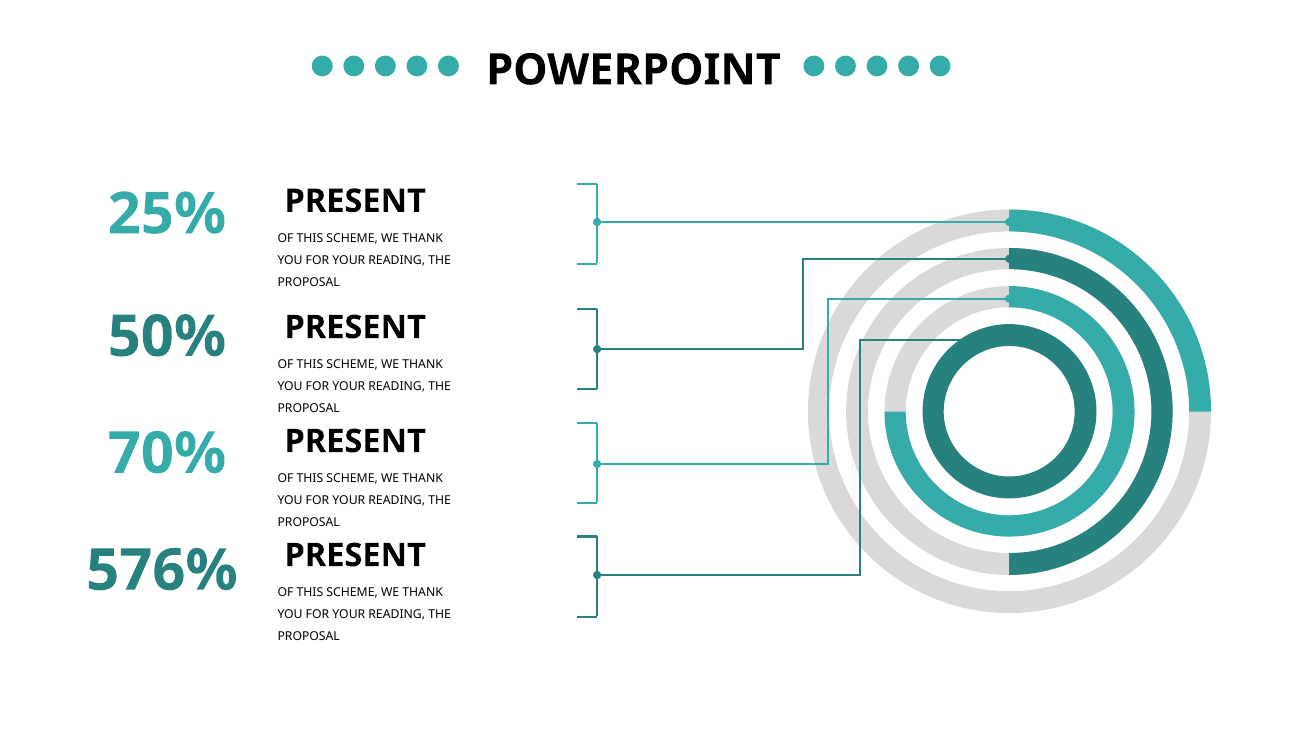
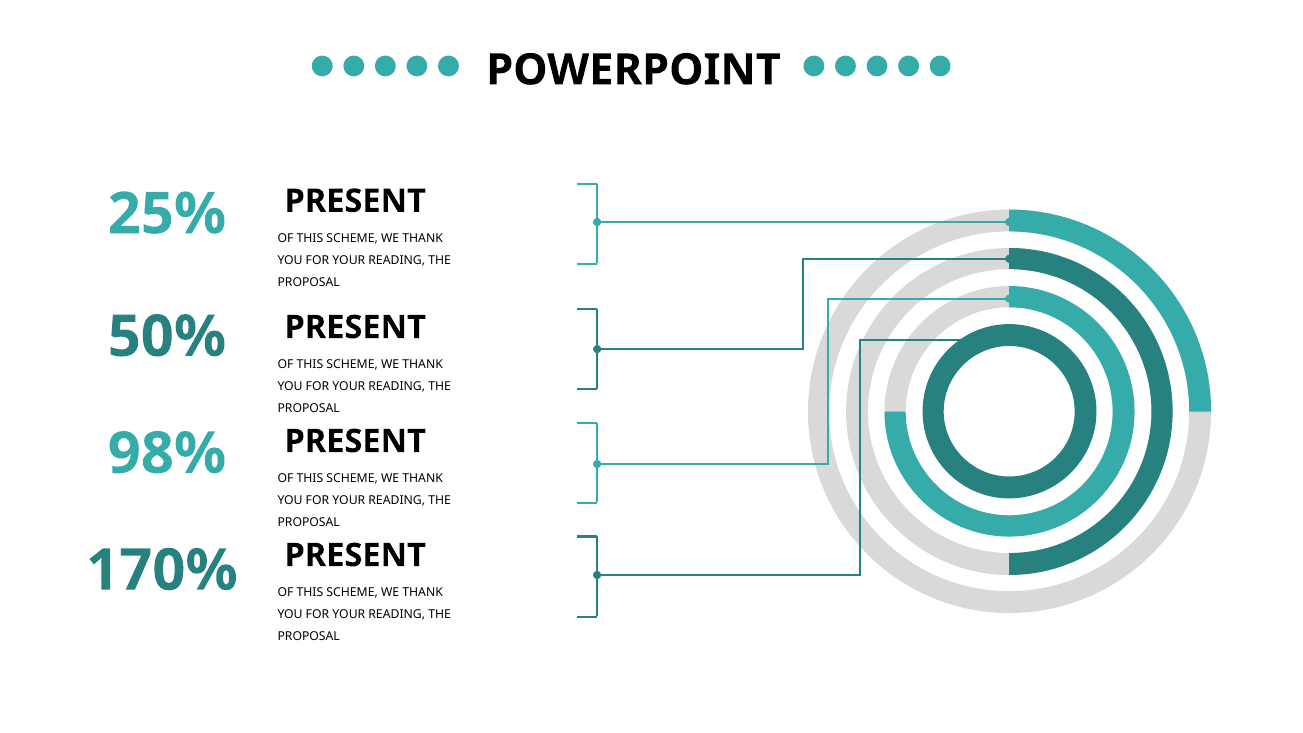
70%: 70% -> 98% (167, 454)
576%: 576% -> 170% (162, 571)
